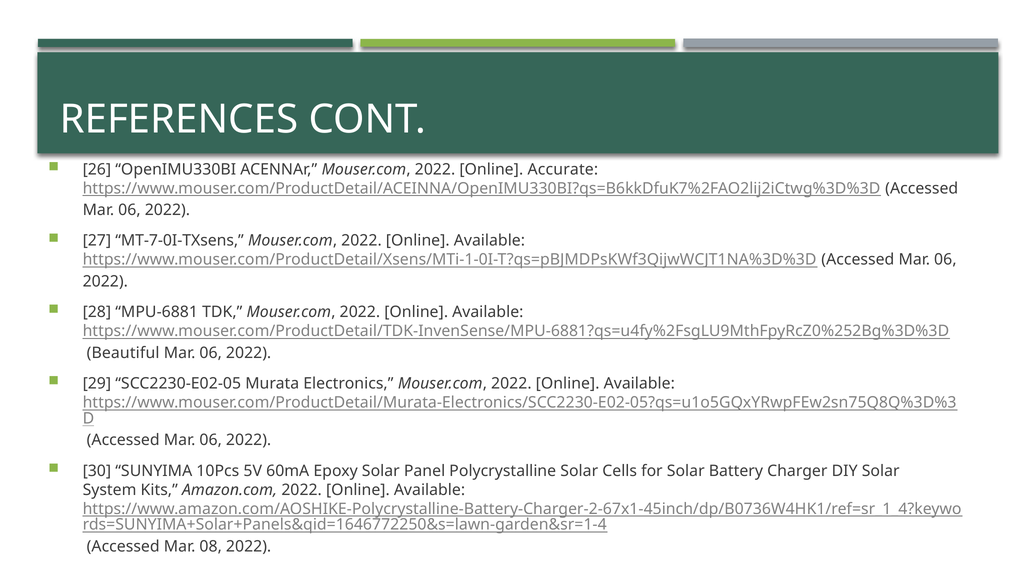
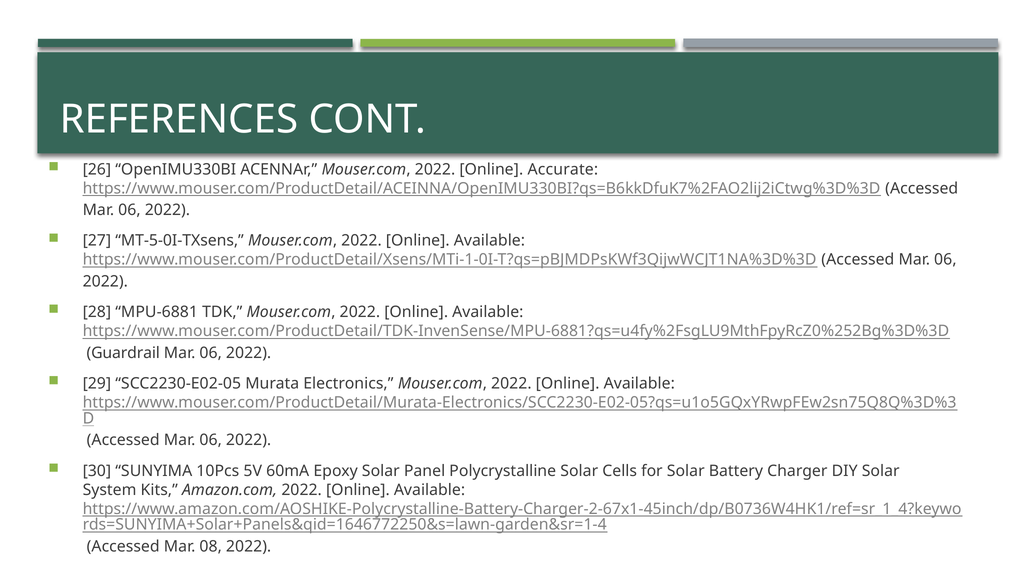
MT-7-0I-TXsens: MT-7-0I-TXsens -> MT-5-0I-TXsens (180, 241)
Beautiful: Beautiful -> Guardrail (123, 353)
